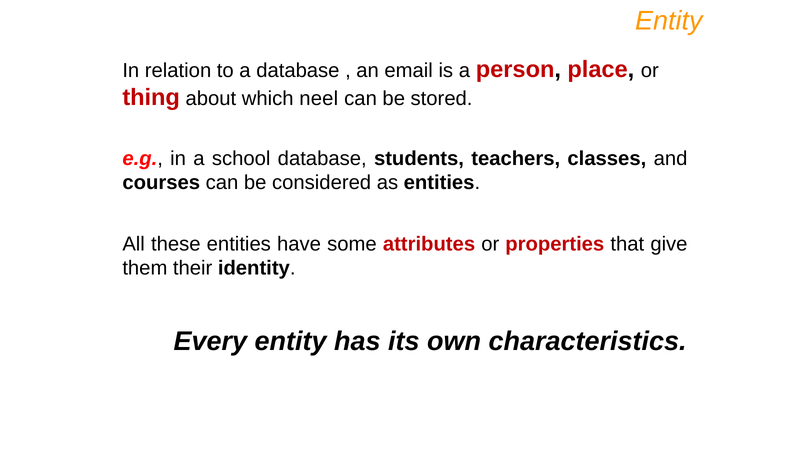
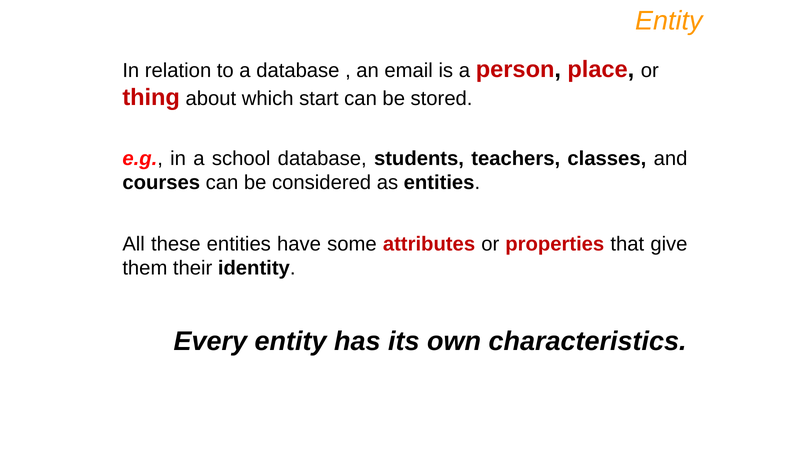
neel: neel -> start (319, 99)
